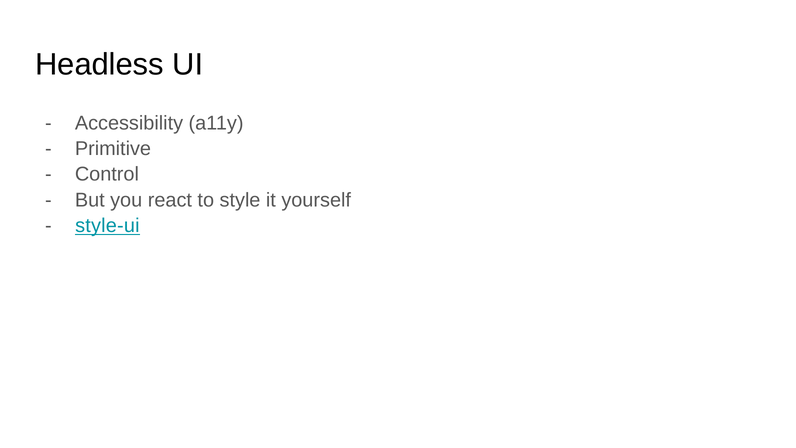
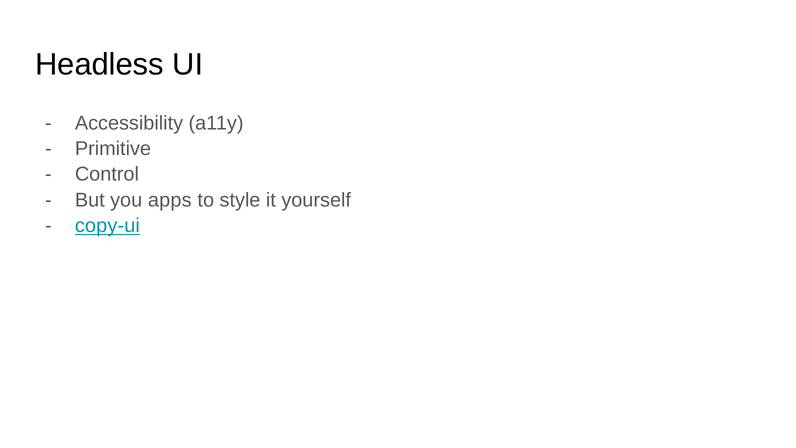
react: react -> apps (170, 200)
style-ui: style-ui -> copy-ui (107, 225)
